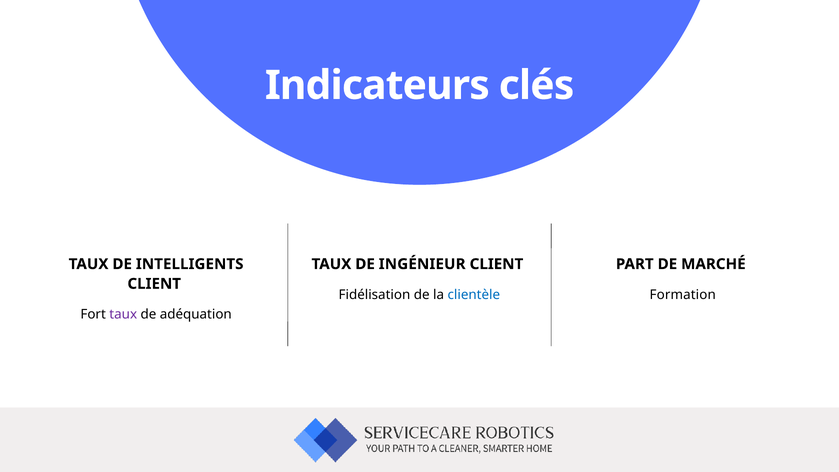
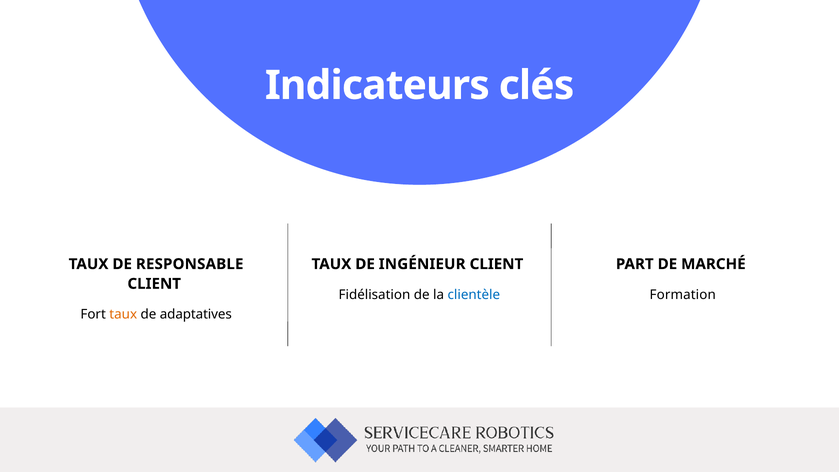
INTELLIGENTS: INTELLIGENTS -> RESPONSABLE (190, 264)
taux colour: purple -> orange (123, 314)
adéquation: adéquation -> adaptatives (196, 314)
